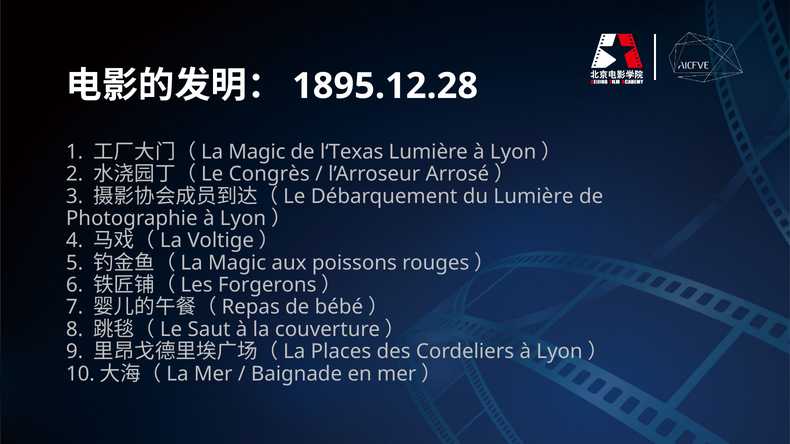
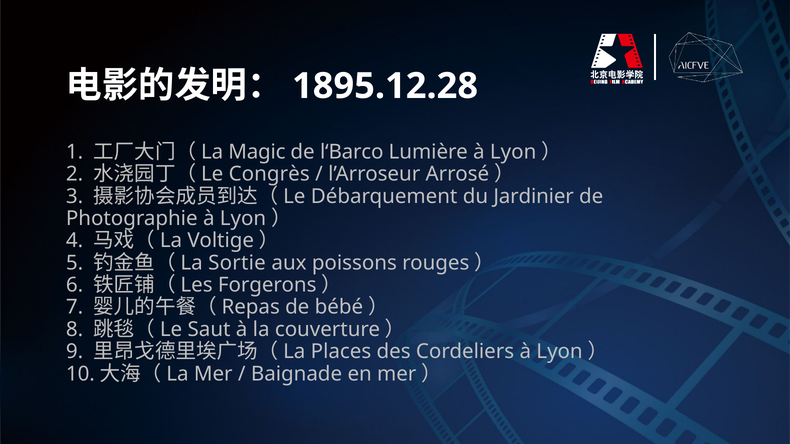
l‘Texas: l‘Texas -> l‘Barco (352, 152)
du Lumière: Lumière -> Jardinier (534, 196)
Magic: Magic -> Sortie (237, 263)
